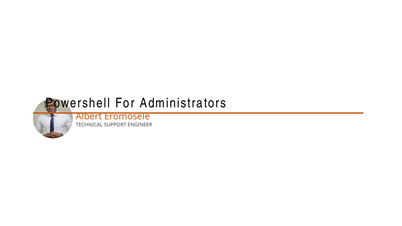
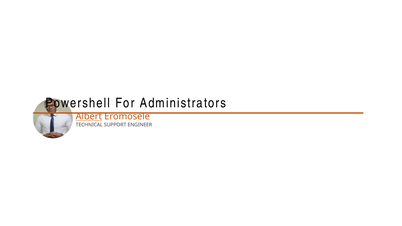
Albert underline: none -> present (89, 117)
